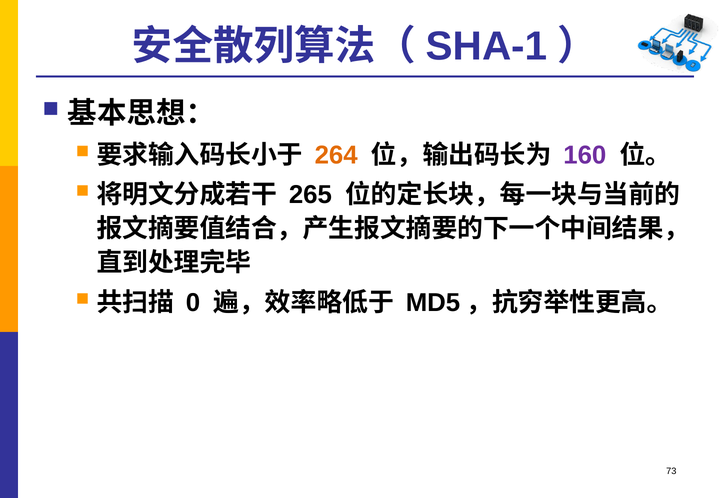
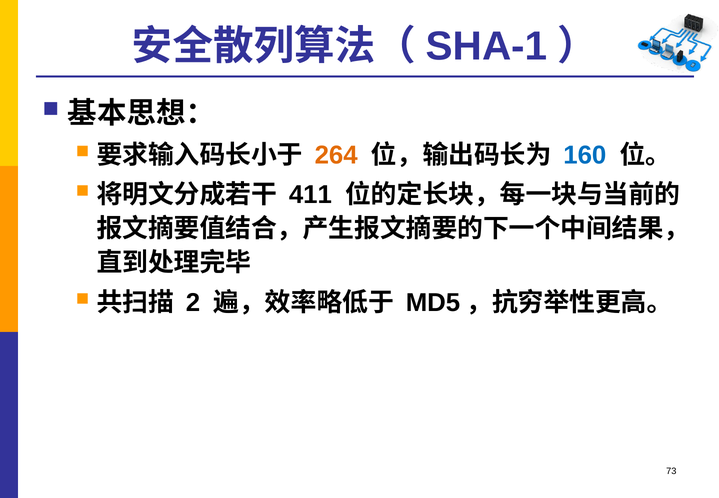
160 colour: purple -> blue (585, 155)
265: 265 -> 411 (310, 195)
0: 0 -> 2 (193, 302)
